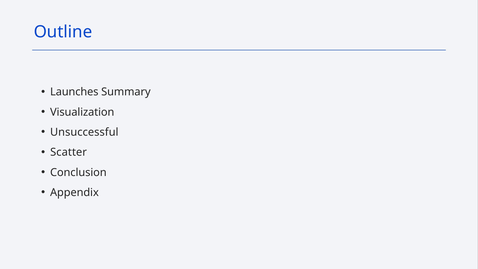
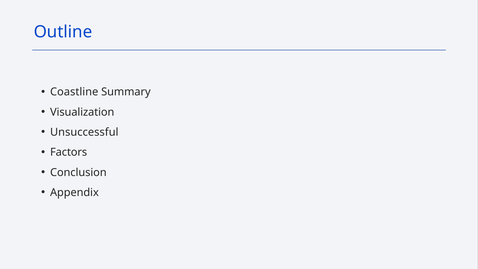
Launches: Launches -> Coastline (74, 92)
Scatter: Scatter -> Factors (69, 152)
